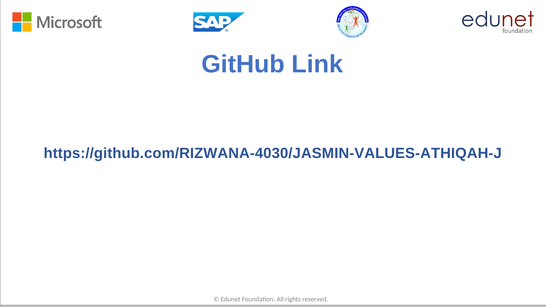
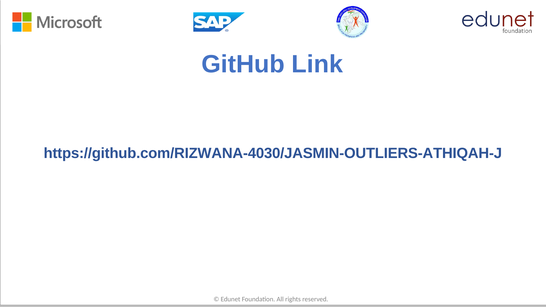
https://github.com/RIZWANA-4030/JASMIN-VALUES-ATHIQAH-J: https://github.com/RIZWANA-4030/JASMIN-VALUES-ATHIQAH-J -> https://github.com/RIZWANA-4030/JASMIN-OUTLIERS-ATHIQAH-J (273, 153)
